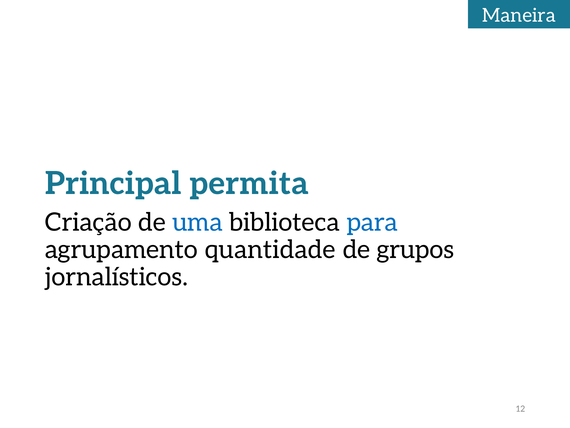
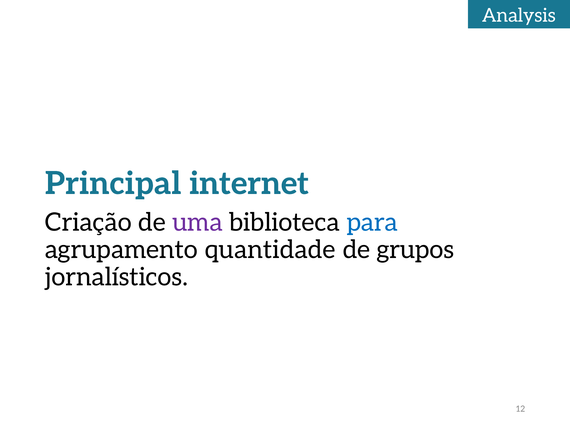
Maneira: Maneira -> Analysis (519, 15)
permita: permita -> internet (249, 183)
uma colour: blue -> purple (197, 222)
